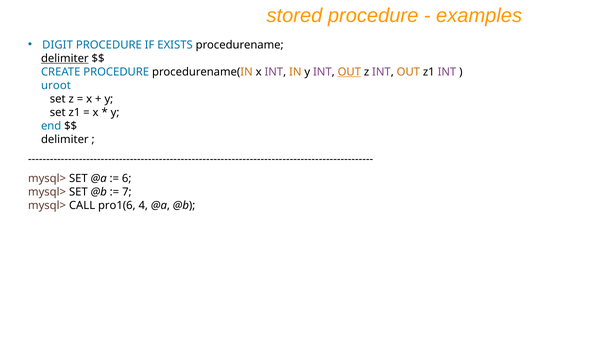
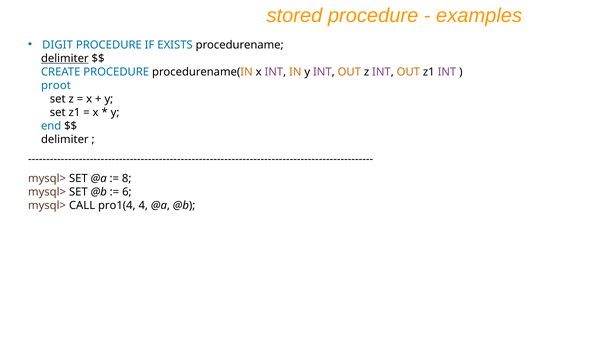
OUT underline: present -> none (349, 72)
uroot: uroot -> proot (56, 86)
6: 6 -> 8 (127, 179)
7: 7 -> 6 (127, 192)
pro1(6: pro1(6 -> pro1(4 (117, 206)
